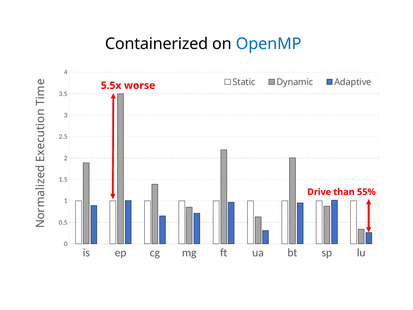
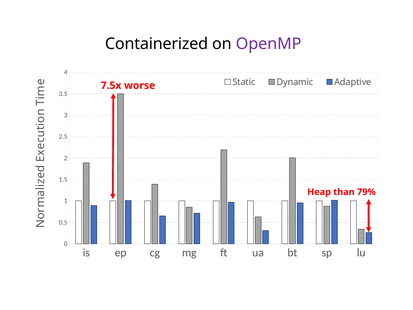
OpenMP colour: blue -> purple (269, 44)
5.5x: 5.5x -> 7.5x (111, 85)
Drive: Drive -> Heap (319, 192)
55%: 55% -> 79% (366, 192)
